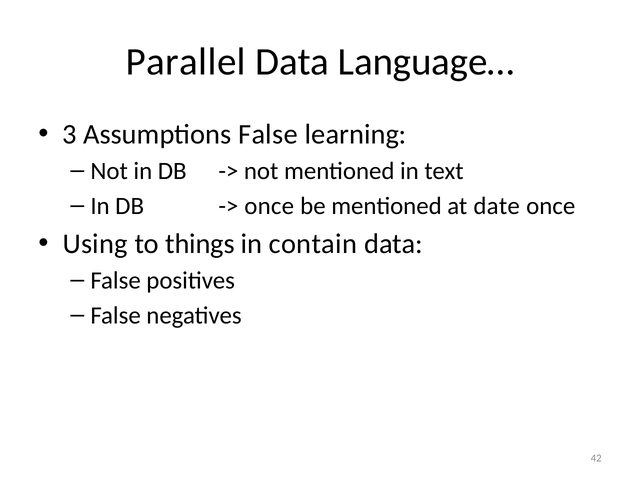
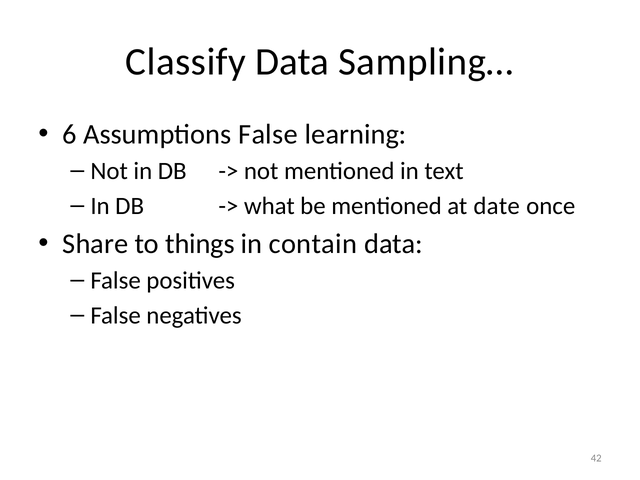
Parallel: Parallel -> Classify (186, 62)
Language…: Language… -> Sampling… (426, 62)
3: 3 -> 6 (70, 134)
once: once -> what (269, 206)
Using: Using -> Share (95, 244)
